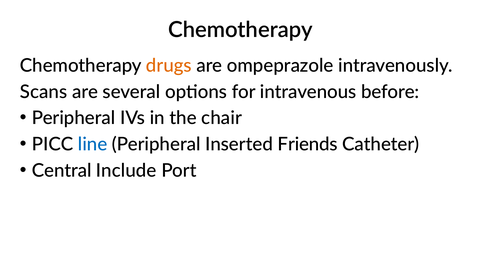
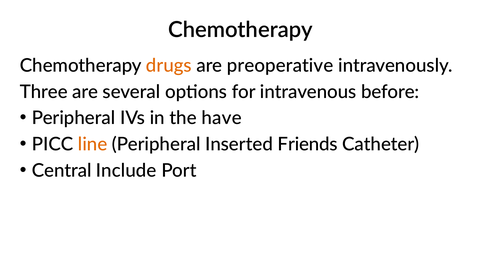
ompeprazole: ompeprazole -> preoperative (280, 66)
Scans: Scans -> Three (44, 92)
chair: chair -> have (222, 118)
line colour: blue -> orange (93, 144)
